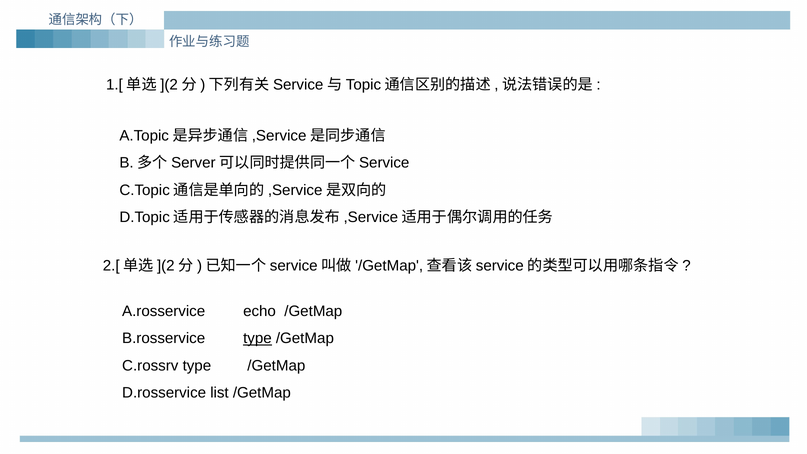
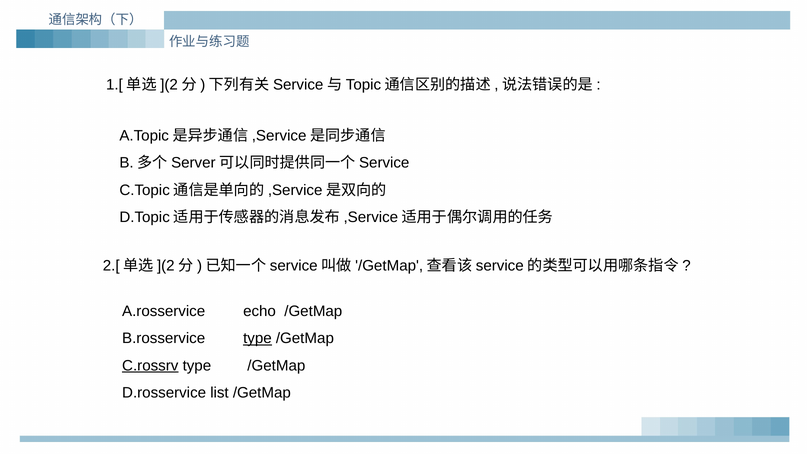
C.rossrv underline: none -> present (150, 366)
